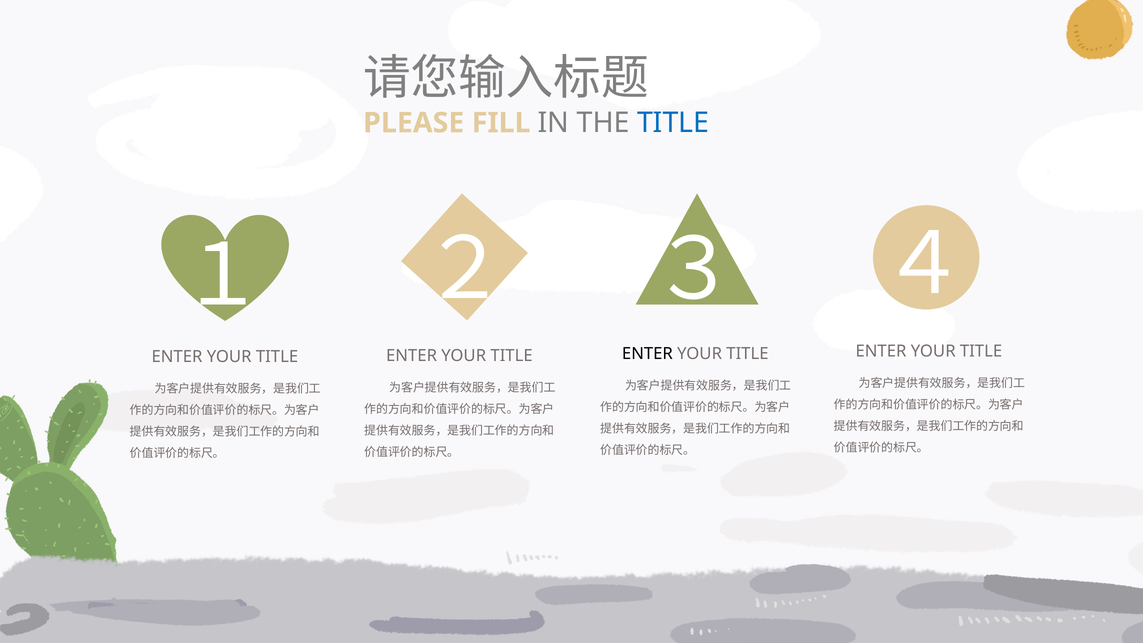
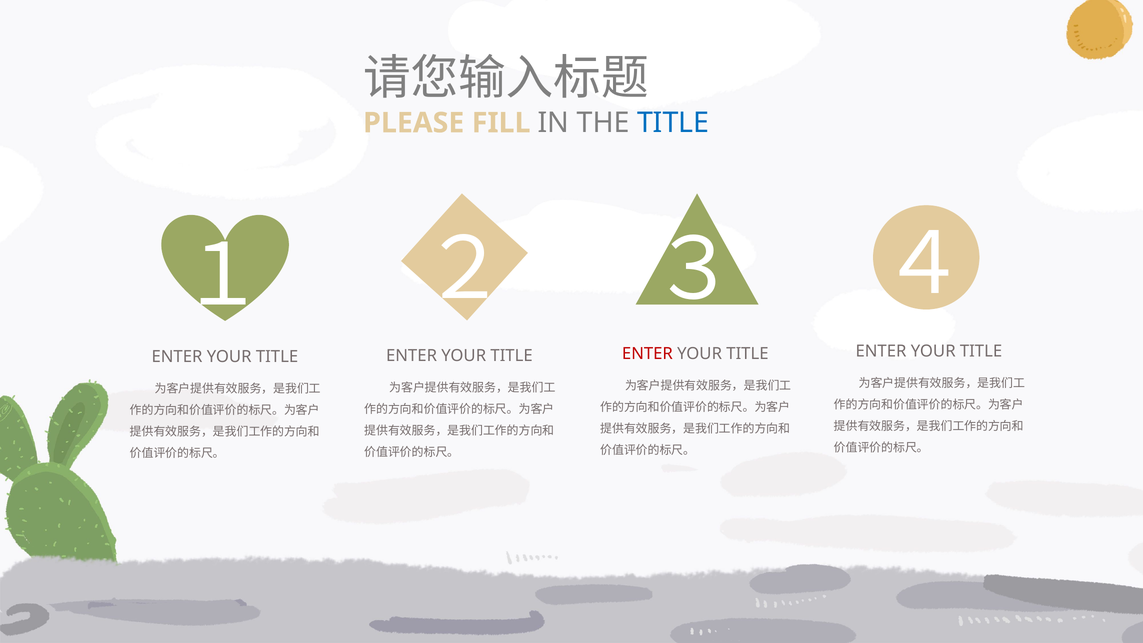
ENTER colour: black -> red (647, 354)
